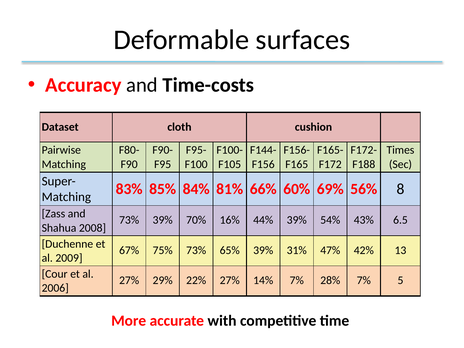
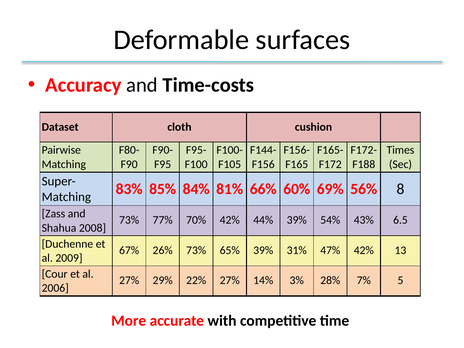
73% 39%: 39% -> 77% (163, 220)
70% 16%: 16% -> 42% (230, 220)
75%: 75% -> 26% (163, 250)
14% 7%: 7% -> 3% (297, 280)
